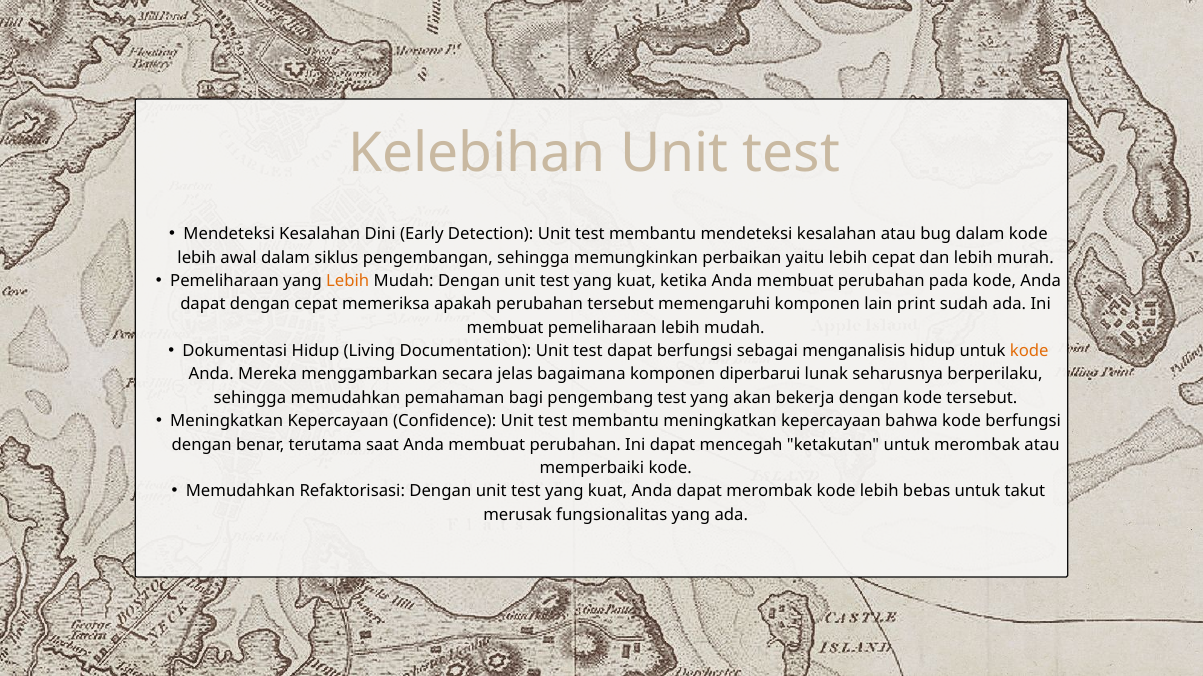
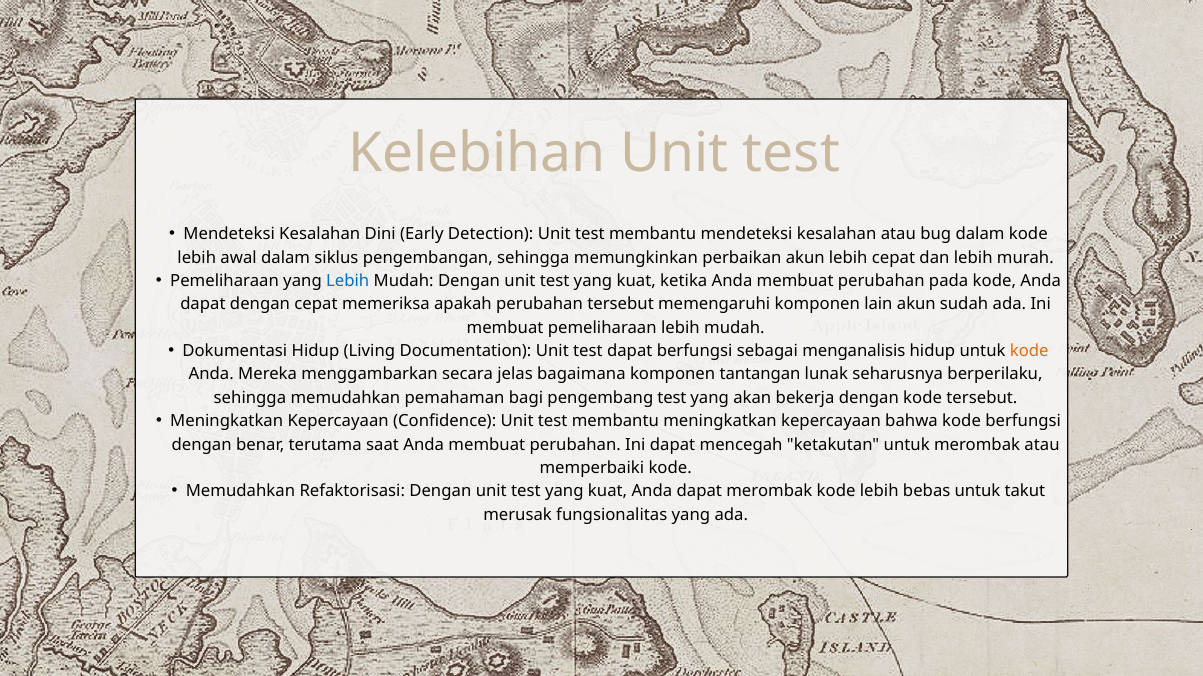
perbaikan yaitu: yaitu -> akun (805, 258)
Lebih colour: orange -> blue (348, 281)
lain print: print -> akun (916, 305)
diperbarui: diperbarui -> tantangan (760, 375)
